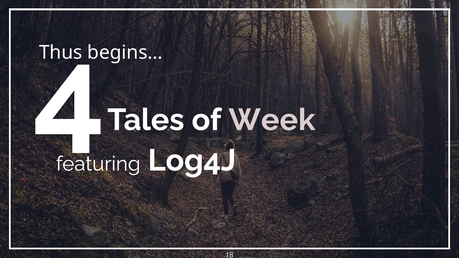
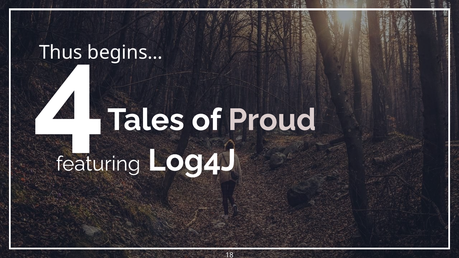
Week: Week -> Proud (272, 120)
